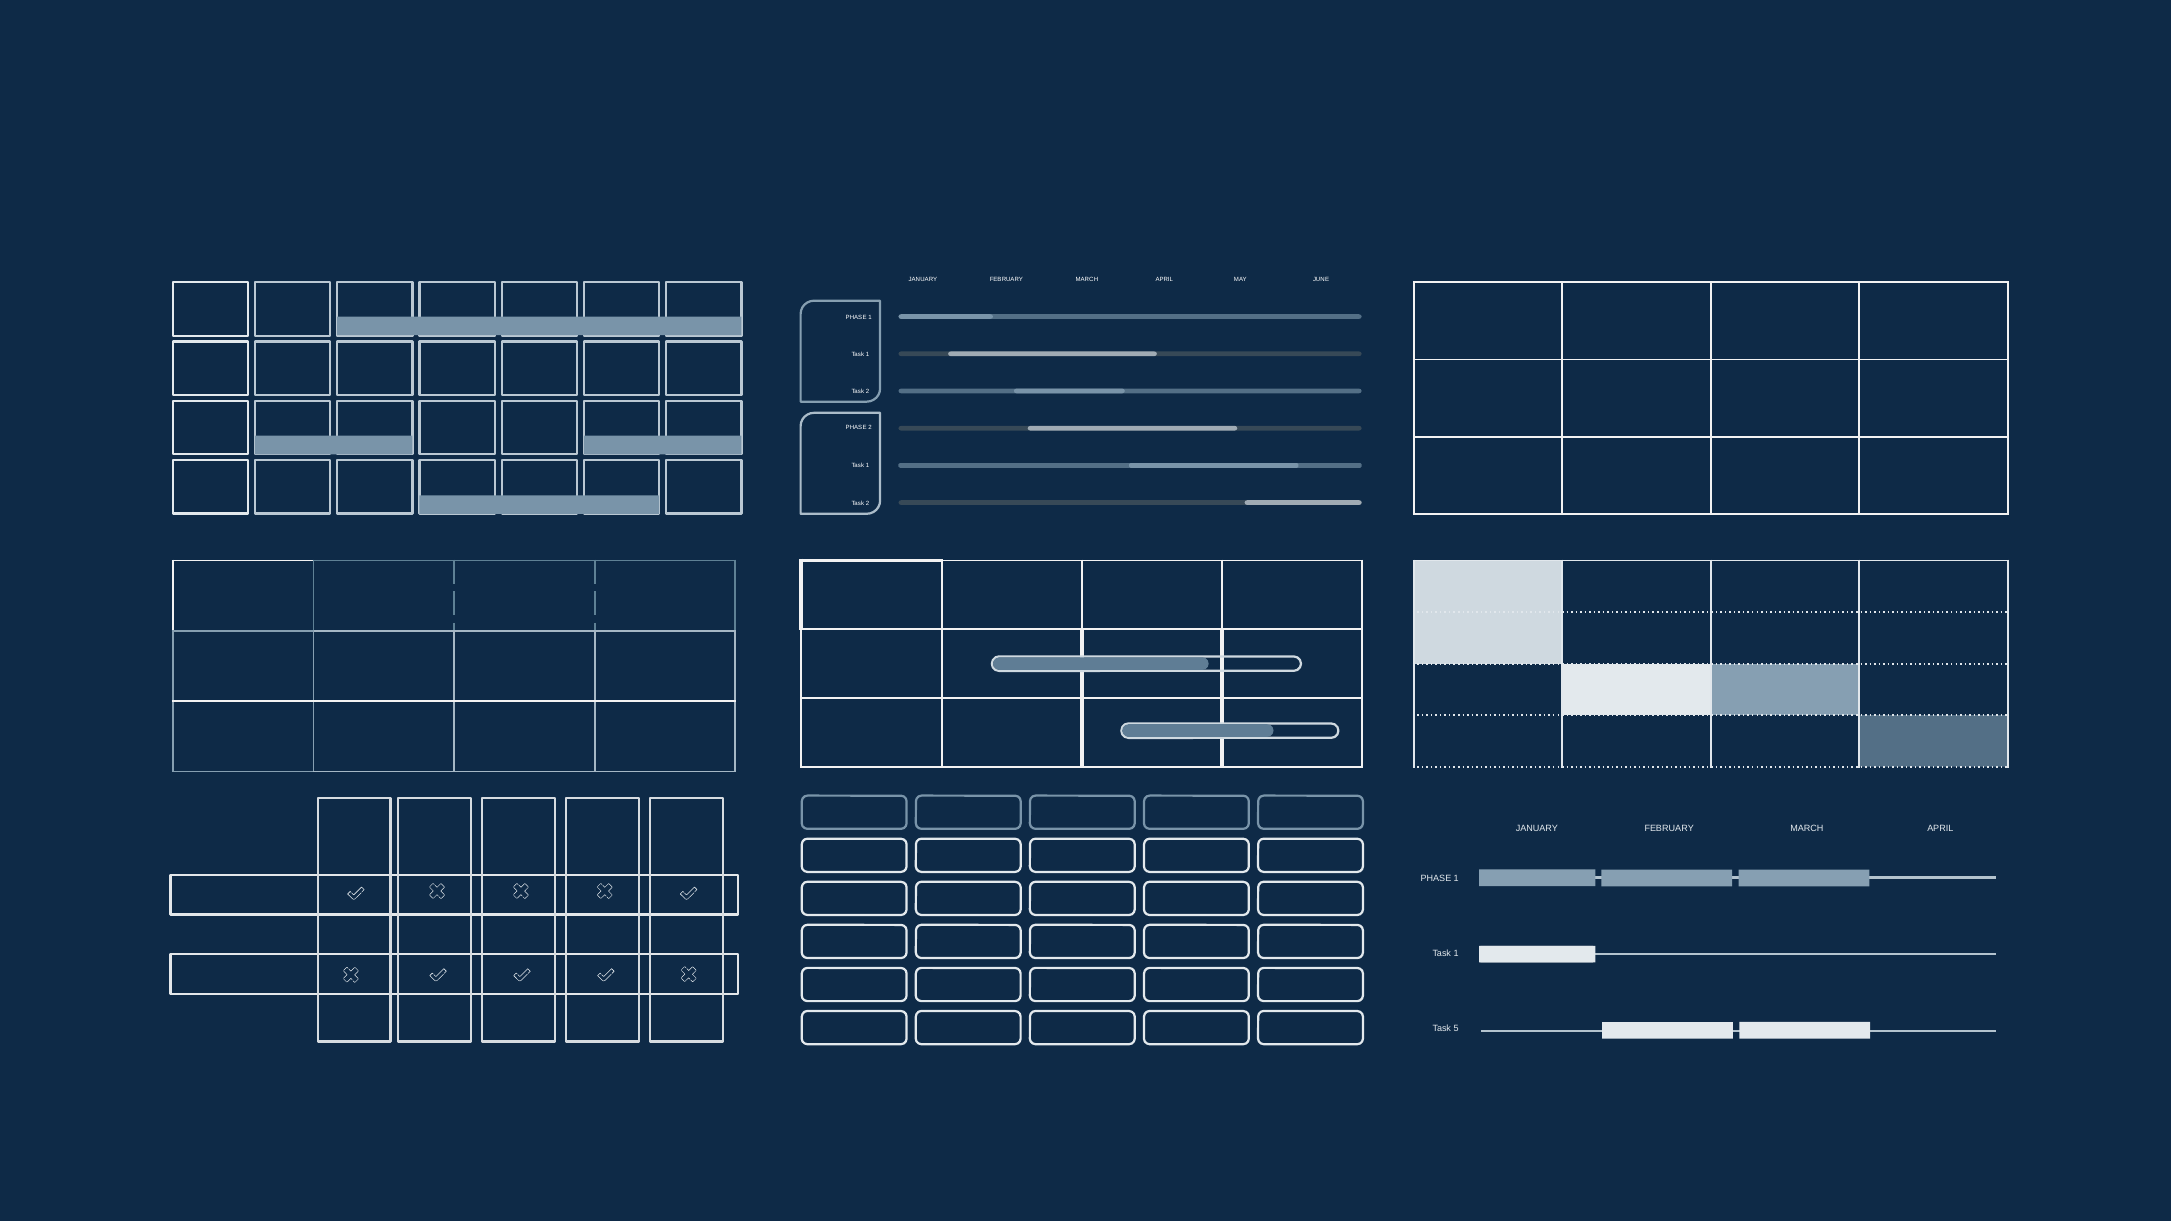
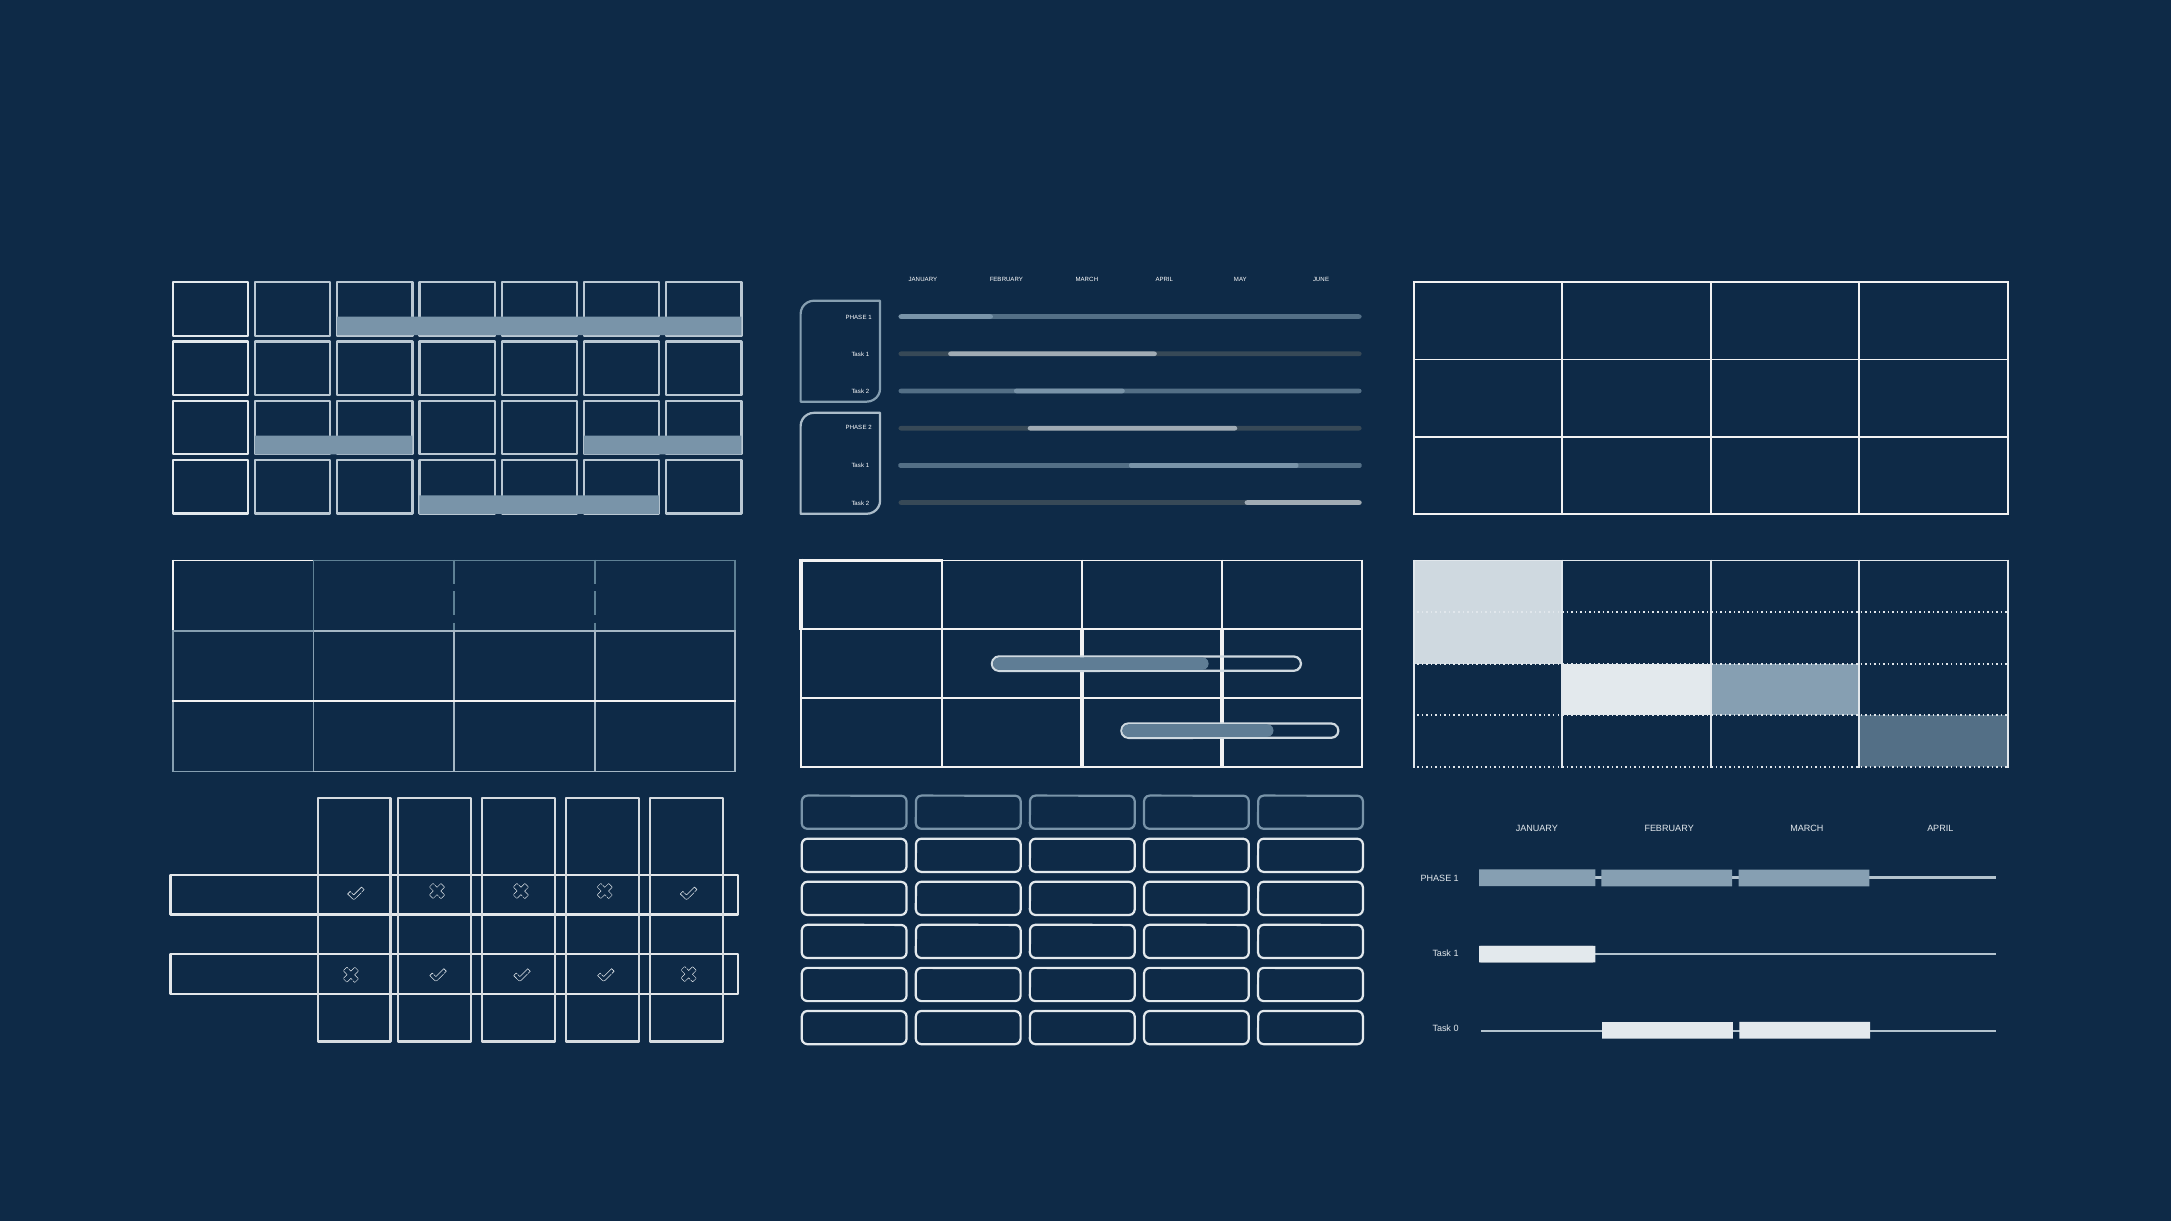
5: 5 -> 0 (1456, 1028)
